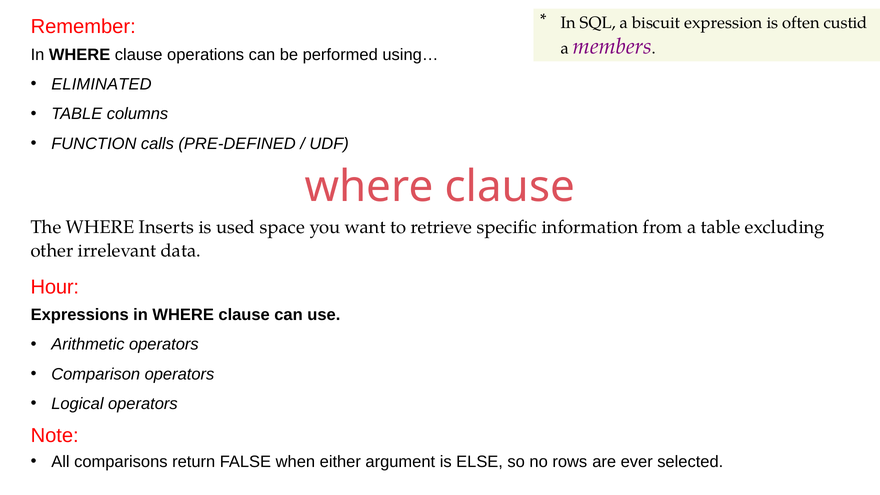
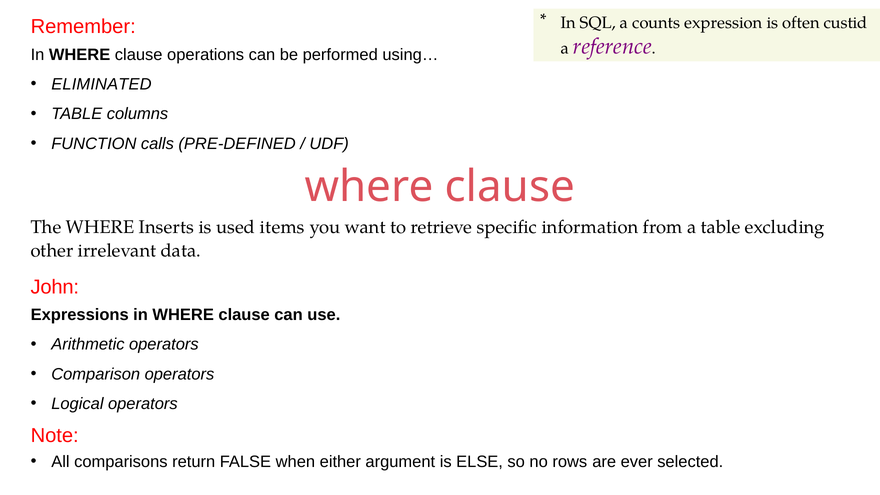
biscuit: biscuit -> counts (656, 23)
members: members -> reference (612, 46)
space: space -> items (282, 227)
Hour: Hour -> John (55, 287)
